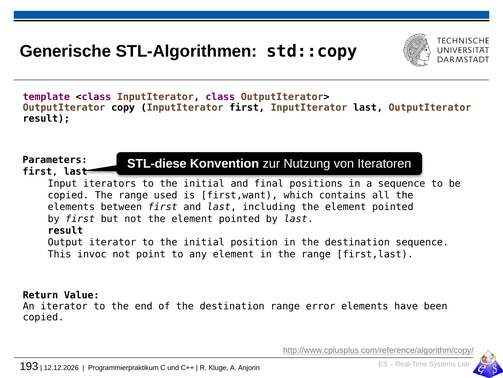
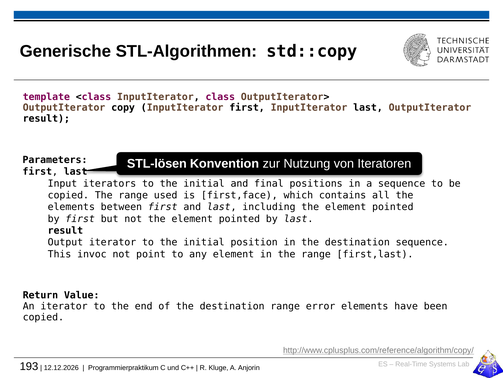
STL-diese: STL-diese -> STL-lösen (157, 163)
first,want: first,want -> first,face (239, 195)
